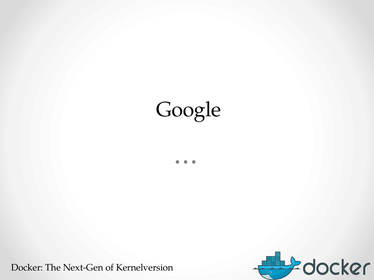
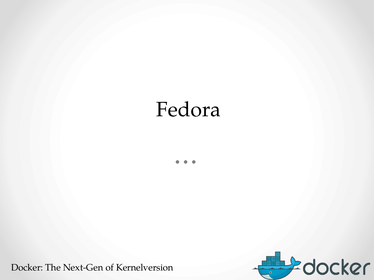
Google: Google -> Fedora (188, 110)
